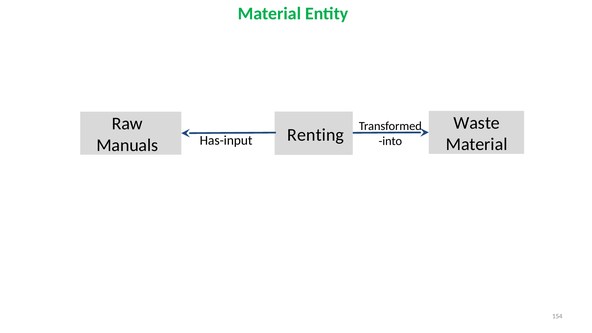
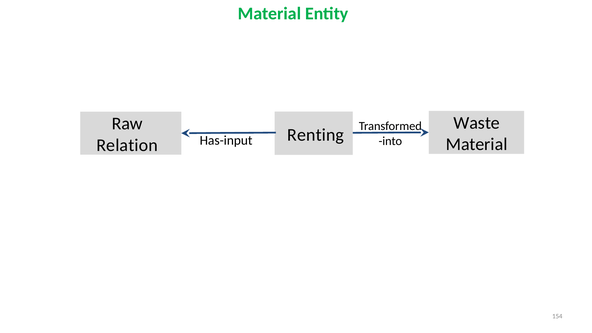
Manuals: Manuals -> Relation (127, 145)
